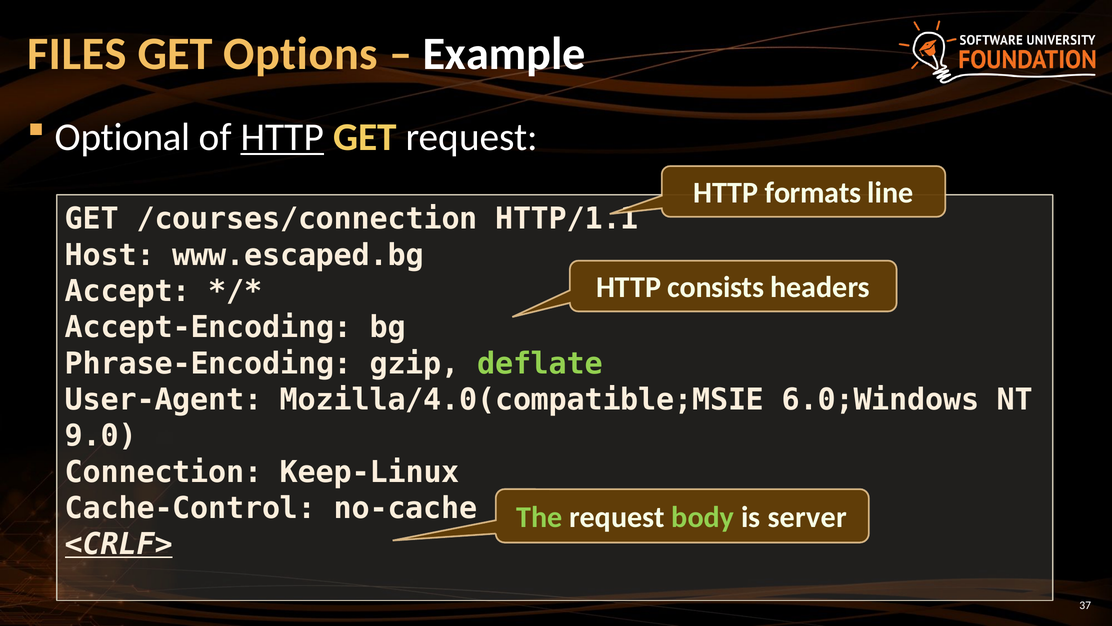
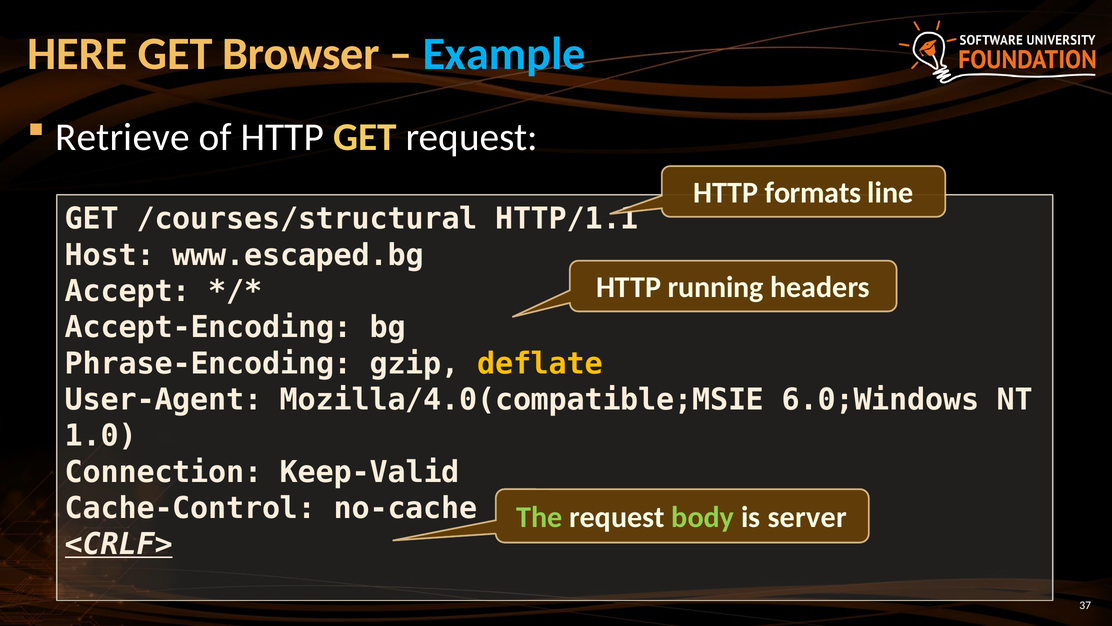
FILES: FILES -> HERE (77, 54)
Options: Options -> Browser (301, 54)
Example colour: white -> light blue (504, 54)
Optional: Optional -> Retrieve (122, 137)
HTTP underline: present -> none (282, 137)
/courses/connection: /courses/connection -> /courses/structural (307, 219)
consists: consists -> running (716, 287)
deflate colour: light green -> yellow (540, 363)
9.0: 9.0 -> 1.0 (101, 436)
Keep-Linux: Keep-Linux -> Keep-Valid (370, 472)
